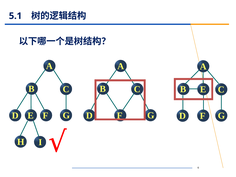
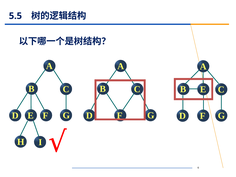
5.1: 5.1 -> 5.5 (15, 16)
